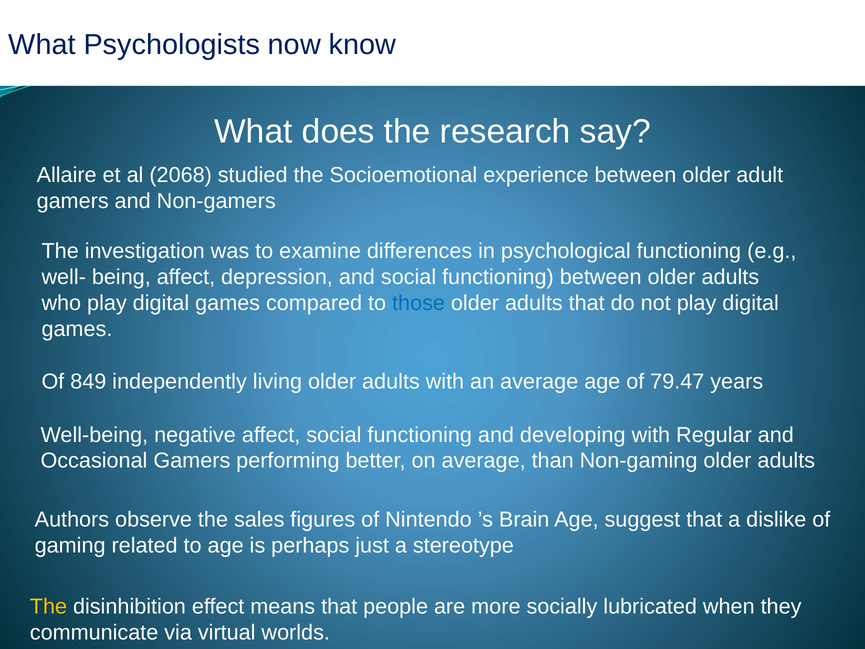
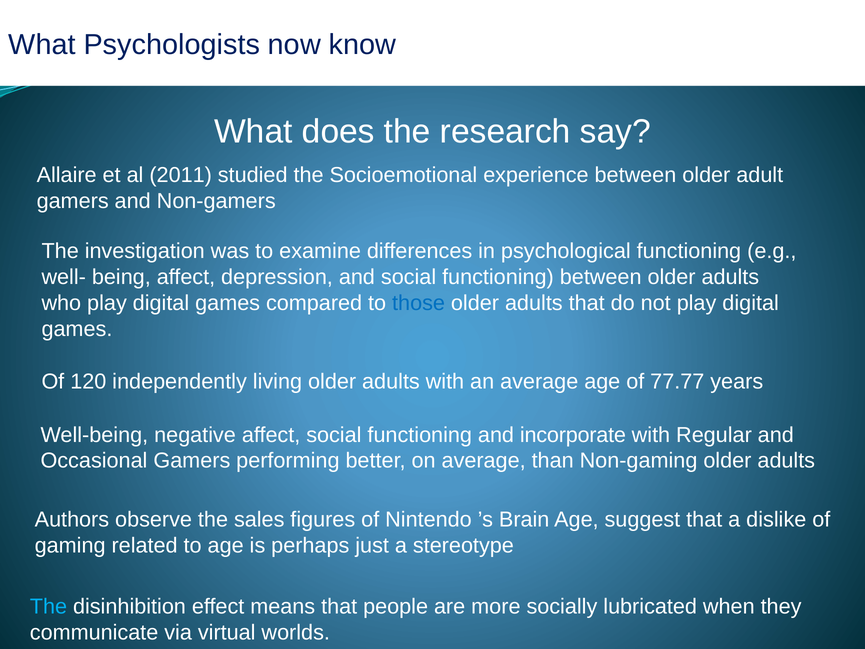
2068: 2068 -> 2011 (181, 175)
849: 849 -> 120 (88, 381)
79.47: 79.47 -> 77.77 (677, 381)
developing: developing -> incorporate (573, 435)
The colour: yellow -> light blue (48, 606)
